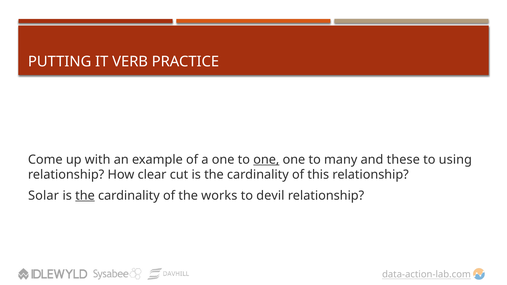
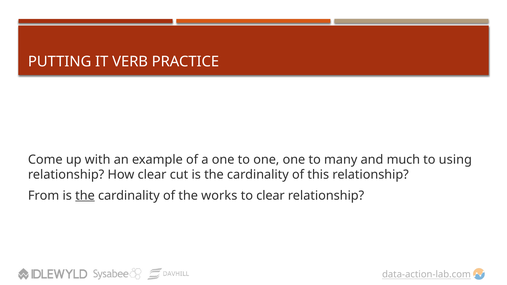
one underline: present -> none (266, 160)
these: these -> much (403, 160)
Solar: Solar -> From (44, 196)
to devil: devil -> clear (270, 196)
